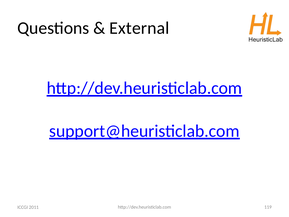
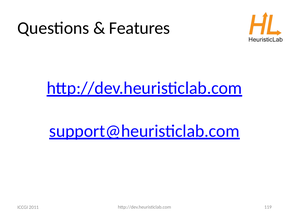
External: External -> Features (140, 28)
